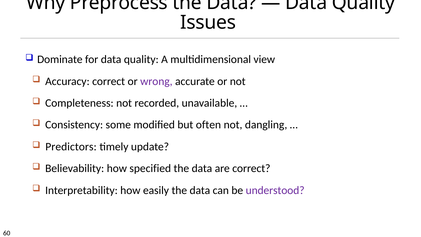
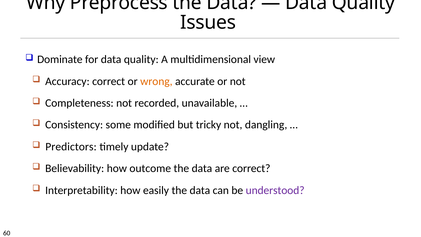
wrong colour: purple -> orange (156, 81)
often: often -> tricky (209, 125)
specified: specified -> outcome (150, 168)
